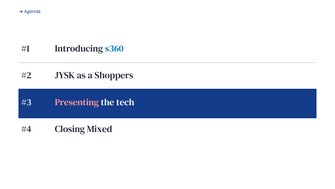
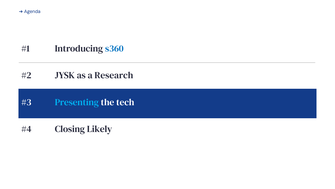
Shoppers: Shoppers -> Research (114, 75)
Presenting colour: pink -> light blue (77, 102)
Mixed: Mixed -> Likely (100, 129)
